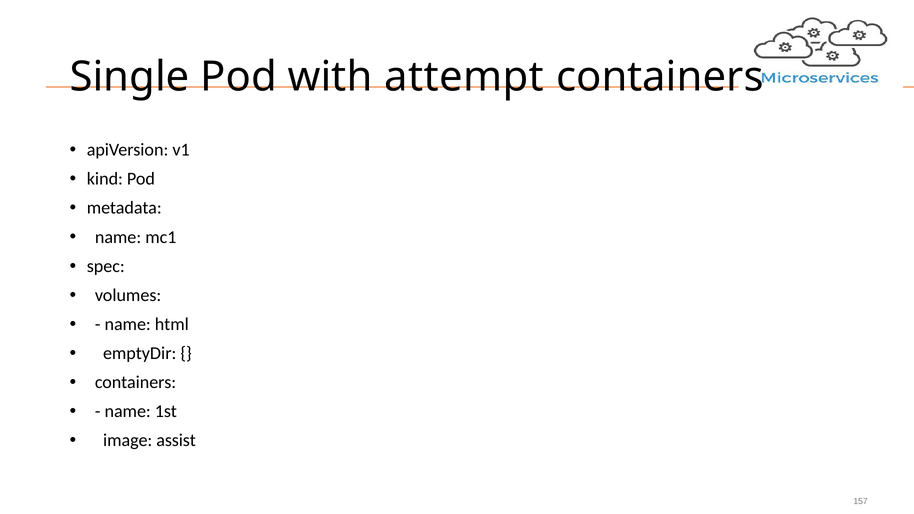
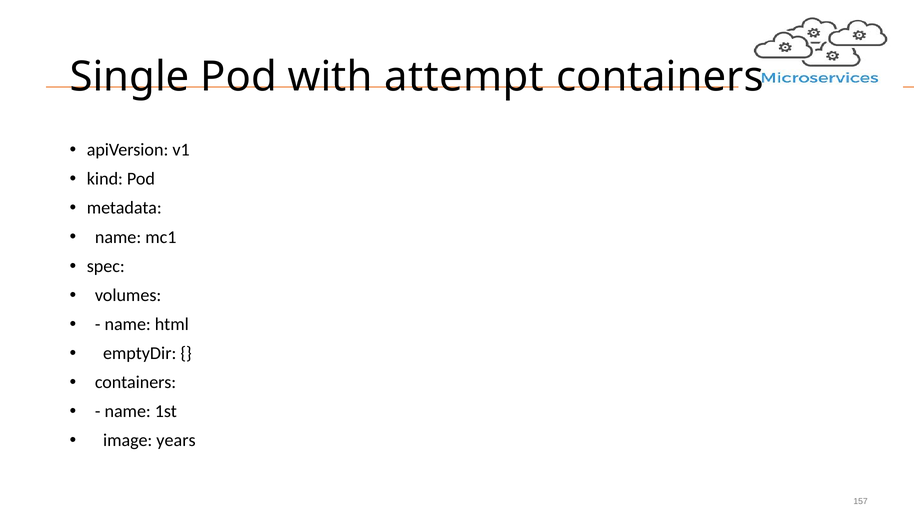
assist: assist -> years (176, 441)
